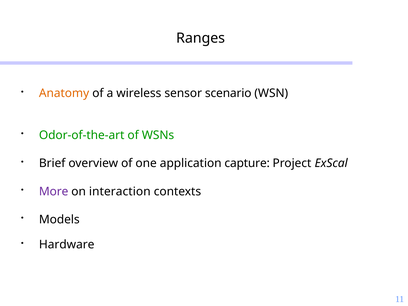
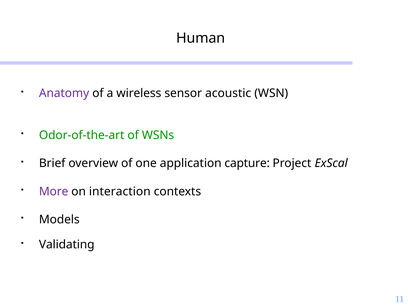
Ranges: Ranges -> Human (201, 38)
Anatomy colour: orange -> purple (64, 93)
scenario: scenario -> acoustic (228, 93)
Hardware: Hardware -> Validating (67, 245)
